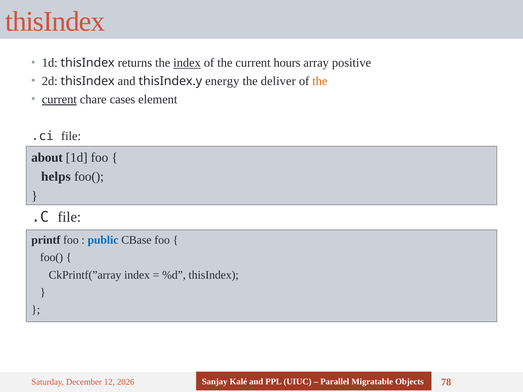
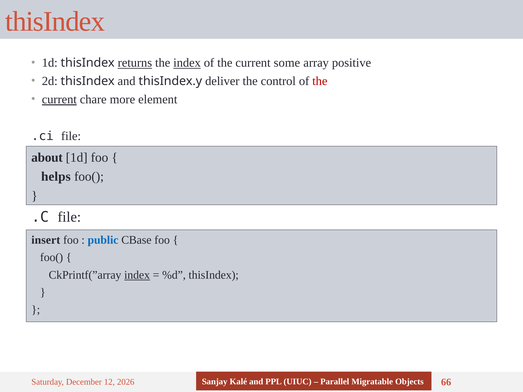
returns underline: none -> present (135, 63)
hours: hours -> some (287, 63)
energy: energy -> deliver (222, 81)
deliver: deliver -> control (278, 81)
the colour: orange -> red (320, 81)
cases: cases -> more (122, 100)
printf: printf -> insert (46, 240)
index underline: none -> present (137, 275)
78: 78 -> 66 (446, 382)
